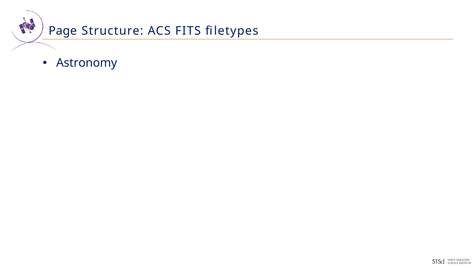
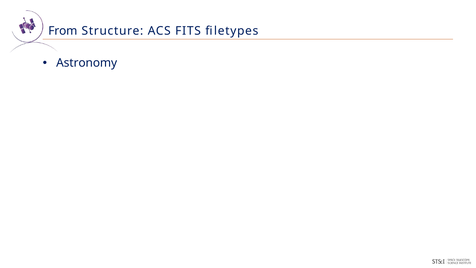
Page: Page -> From (63, 31)
